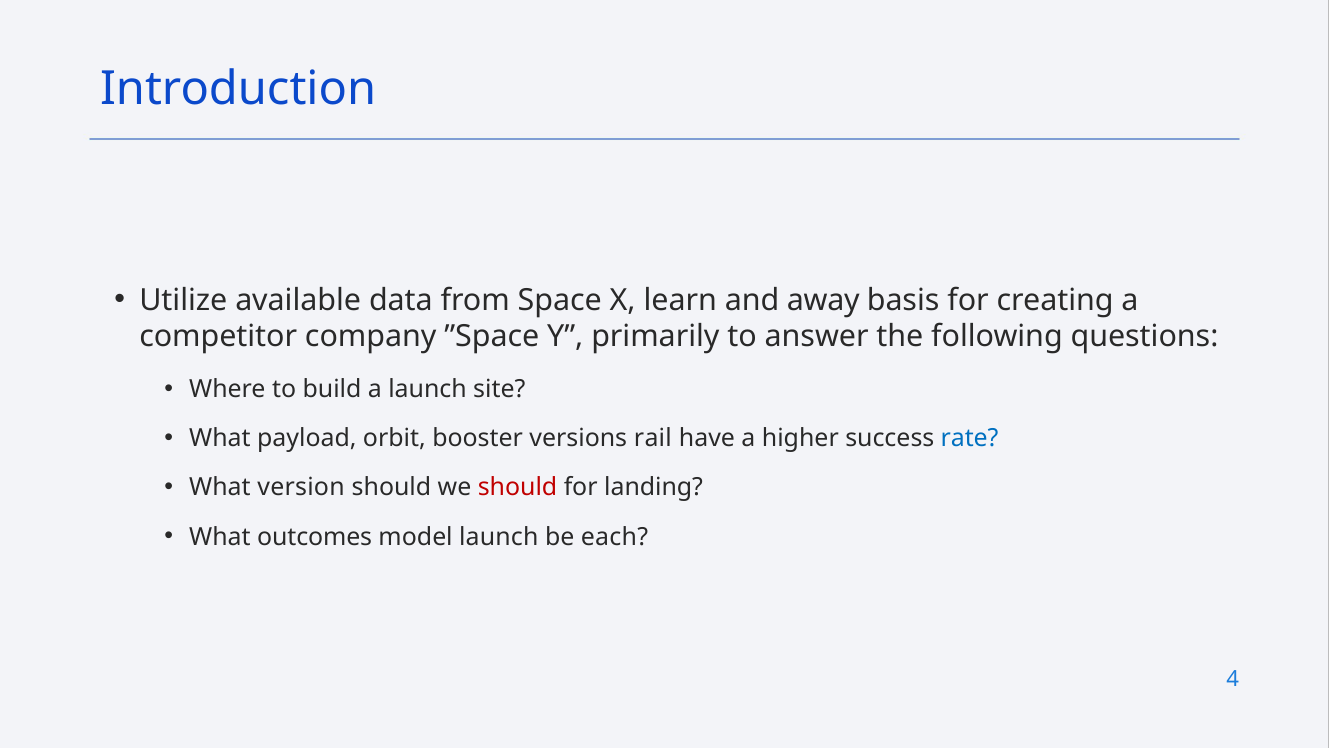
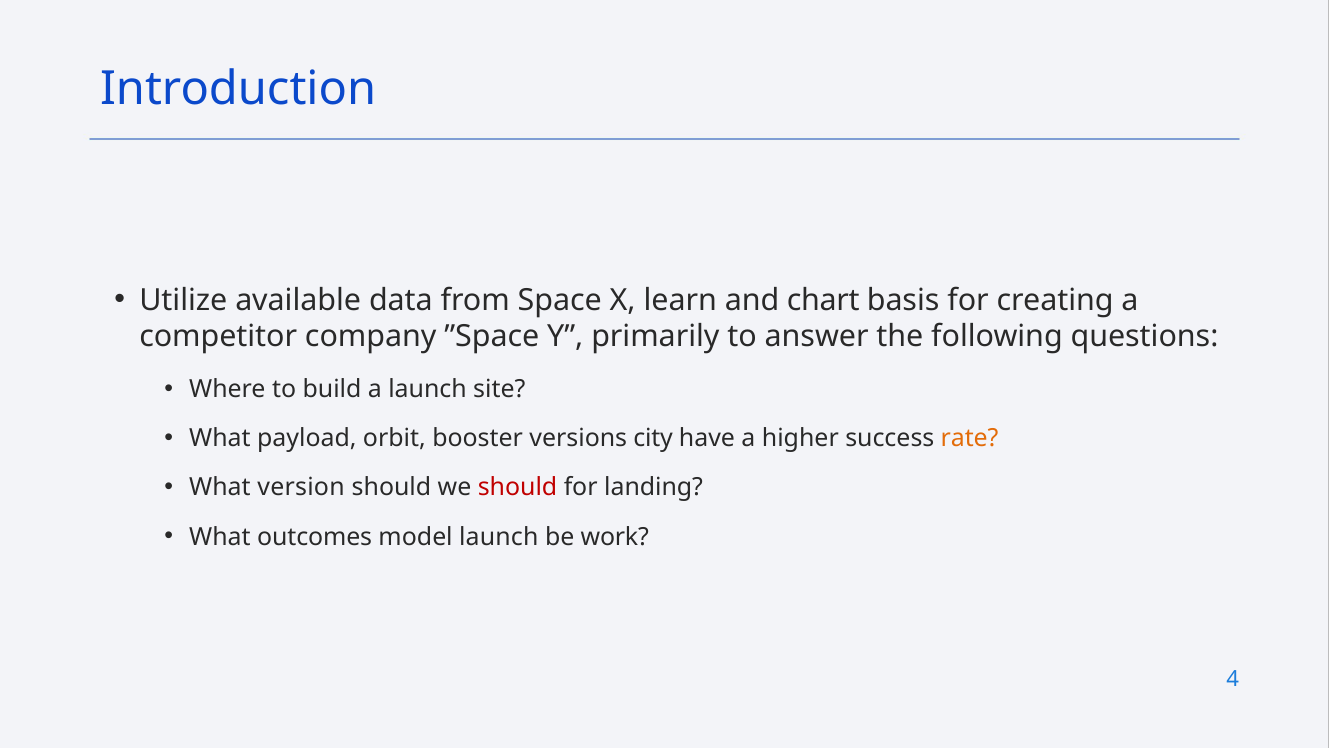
away: away -> chart (823, 300)
rail: rail -> city (653, 438)
rate colour: blue -> orange (970, 438)
each: each -> work (615, 537)
